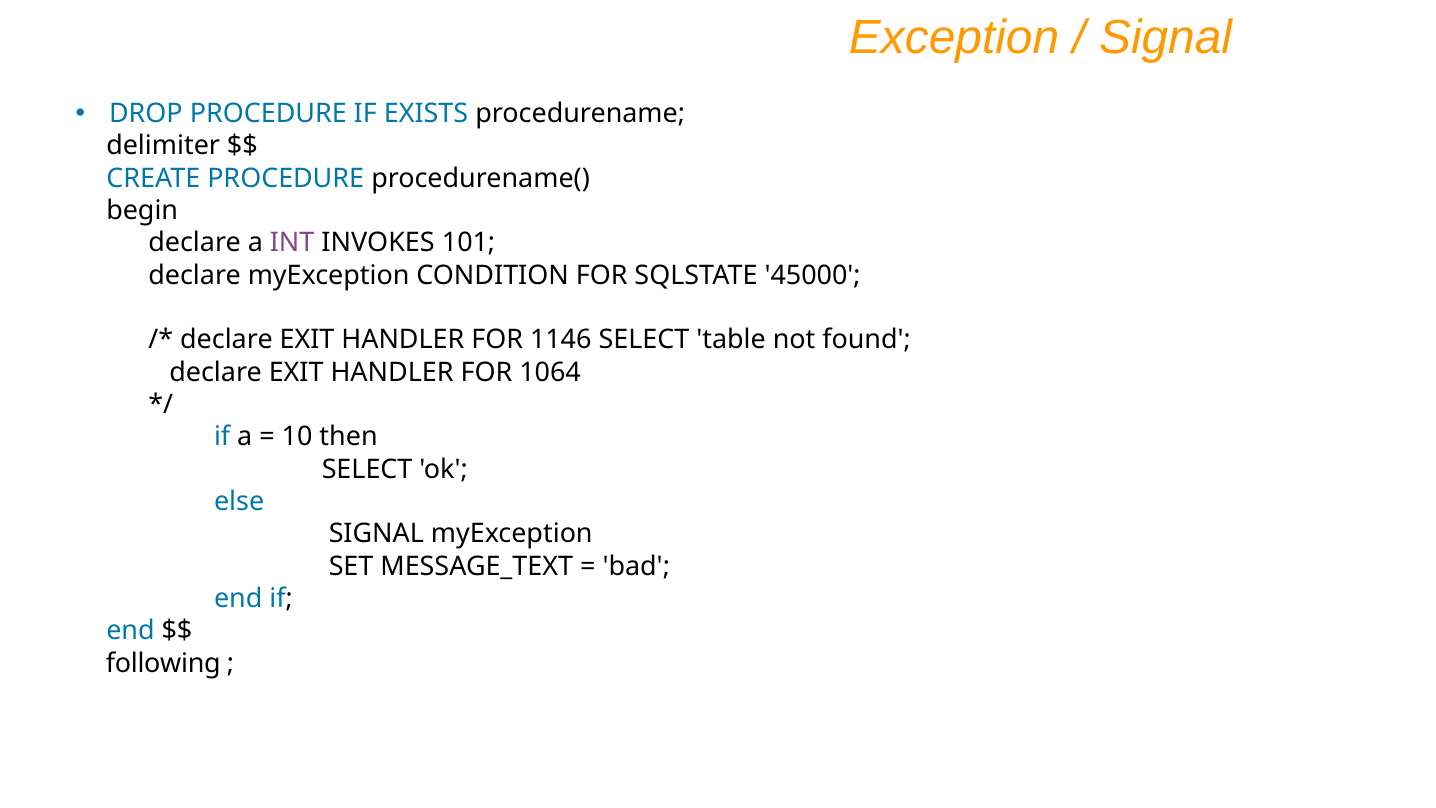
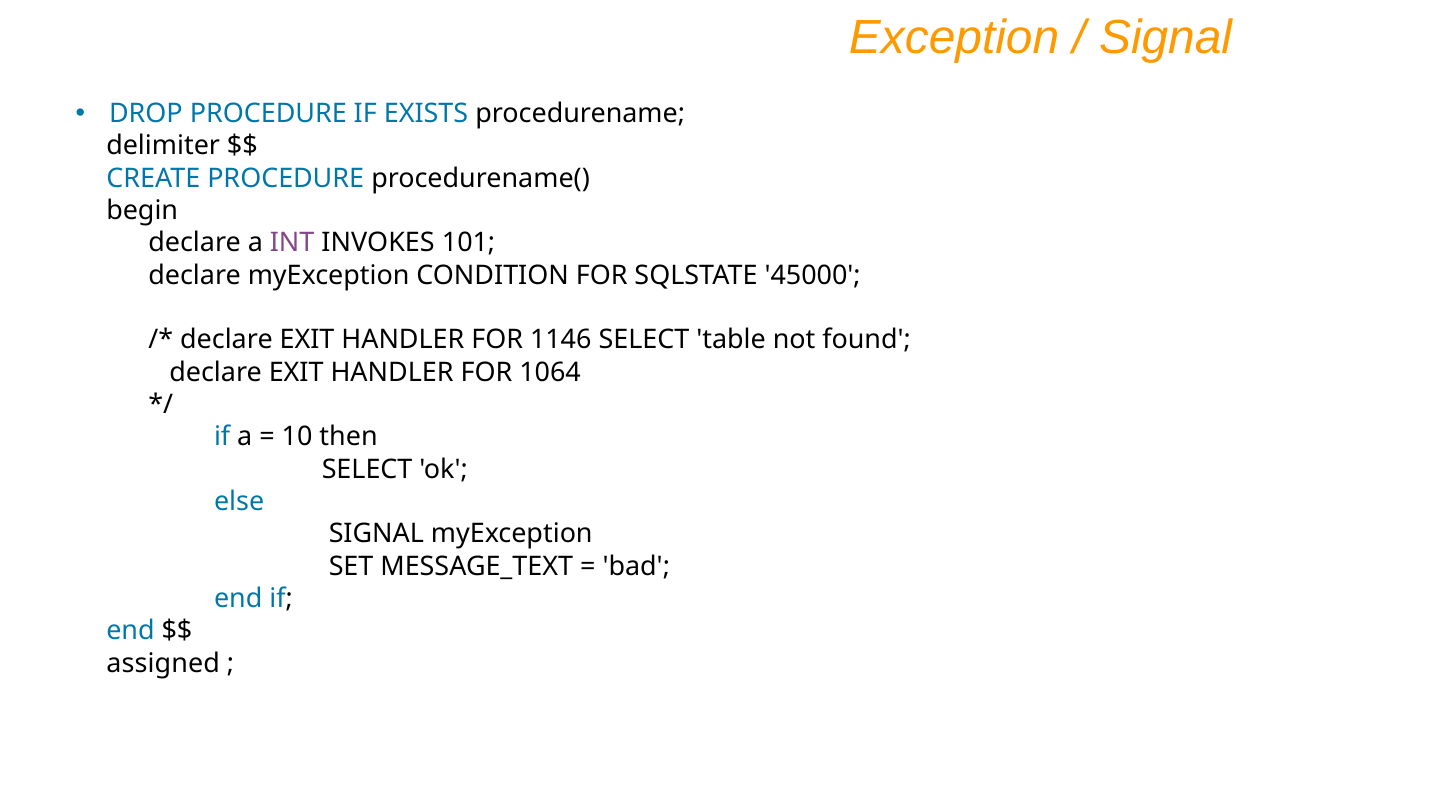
following: following -> assigned (163, 663)
